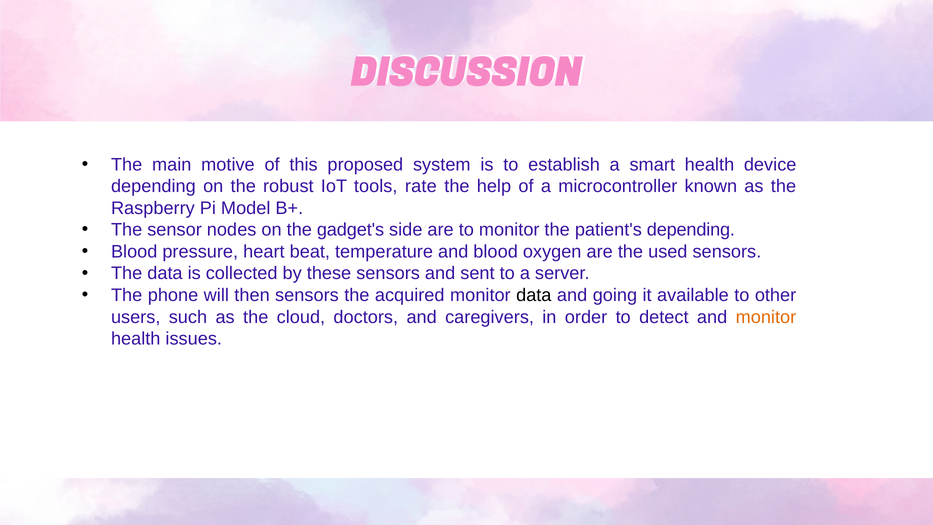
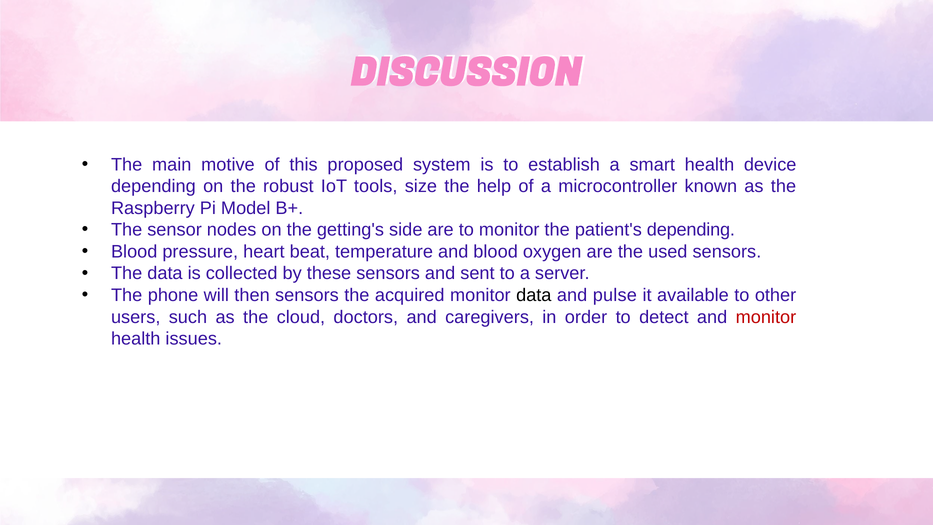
rate: rate -> size (421, 186)
gadget's: gadget's -> getting's (350, 230)
going: going -> pulse (615, 295)
monitor colour: orange -> red (766, 317)
